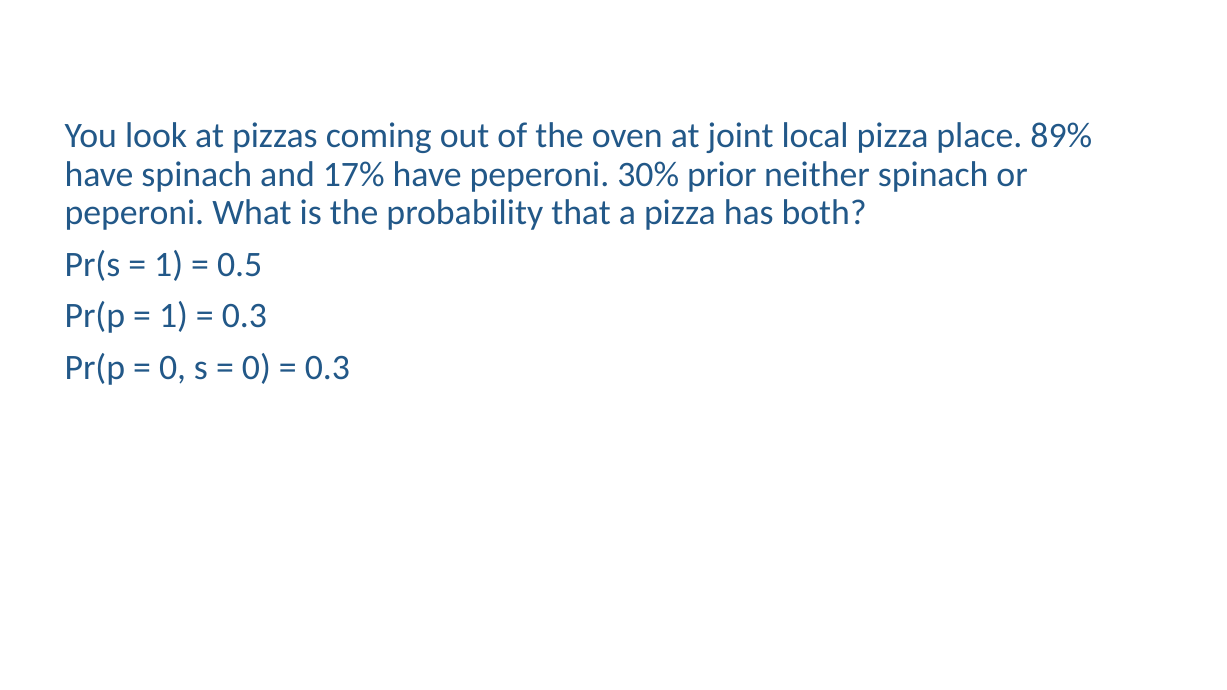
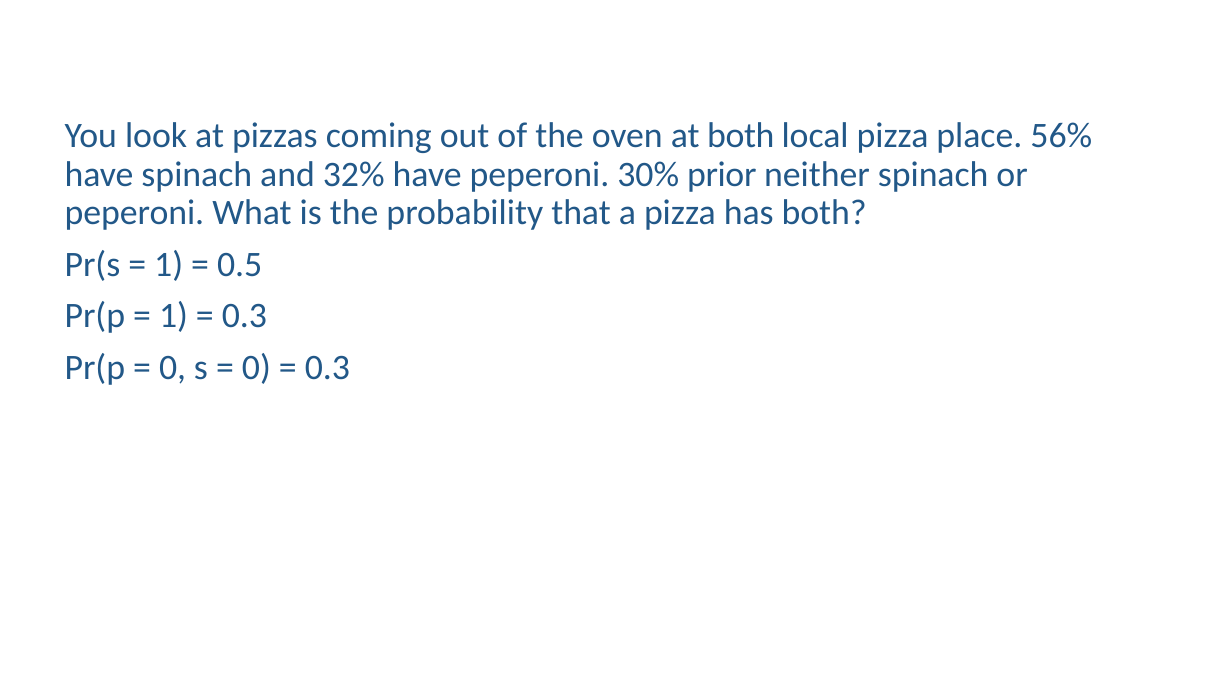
at joint: joint -> both (741, 136)
89%: 89% -> 56% (1061, 136)
17%: 17% -> 32% (354, 174)
